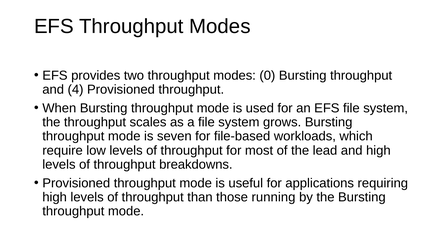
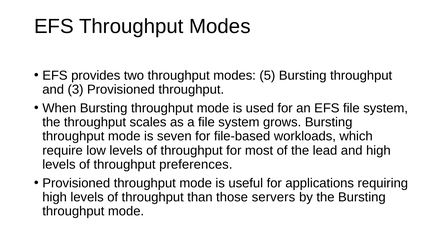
0: 0 -> 5 (267, 75)
4: 4 -> 3 (76, 89)
breakdowns: breakdowns -> preferences (196, 164)
running: running -> servers (273, 197)
